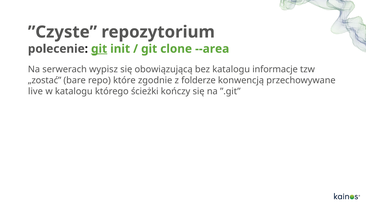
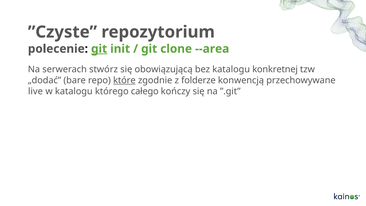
wypisz: wypisz -> stwórz (104, 69)
informacje: informacje -> konkretnej (275, 69)
„zostać: „zostać -> „dodać (45, 80)
które underline: none -> present (124, 80)
ścieżki: ścieżki -> całego (145, 91)
